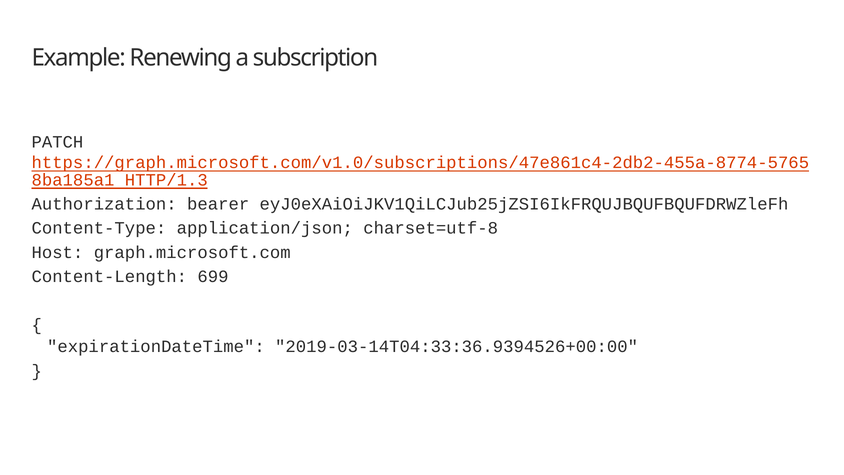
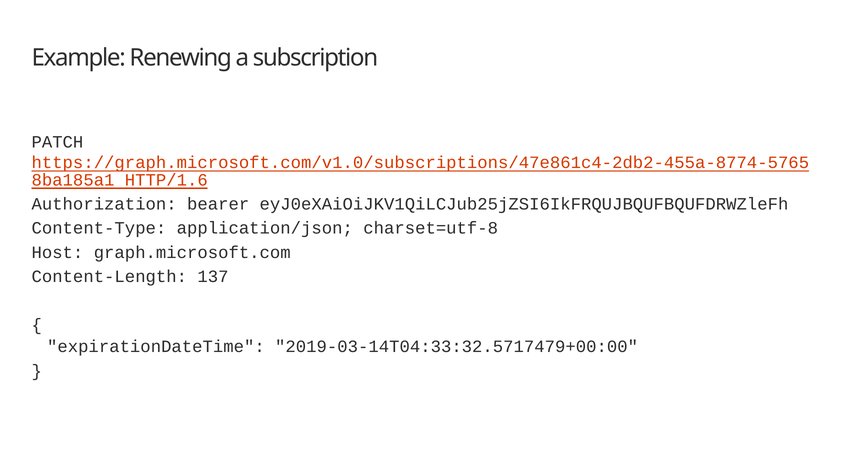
HTTP/1.3: HTTP/1.3 -> HTTP/1.6 (166, 180)
699: 699 -> 137 (213, 276)
2019-03-14T04:33:36.9394526+00:00: 2019-03-14T04:33:36.9394526+00:00 -> 2019-03-14T04:33:32.5717479+00:00 (457, 346)
